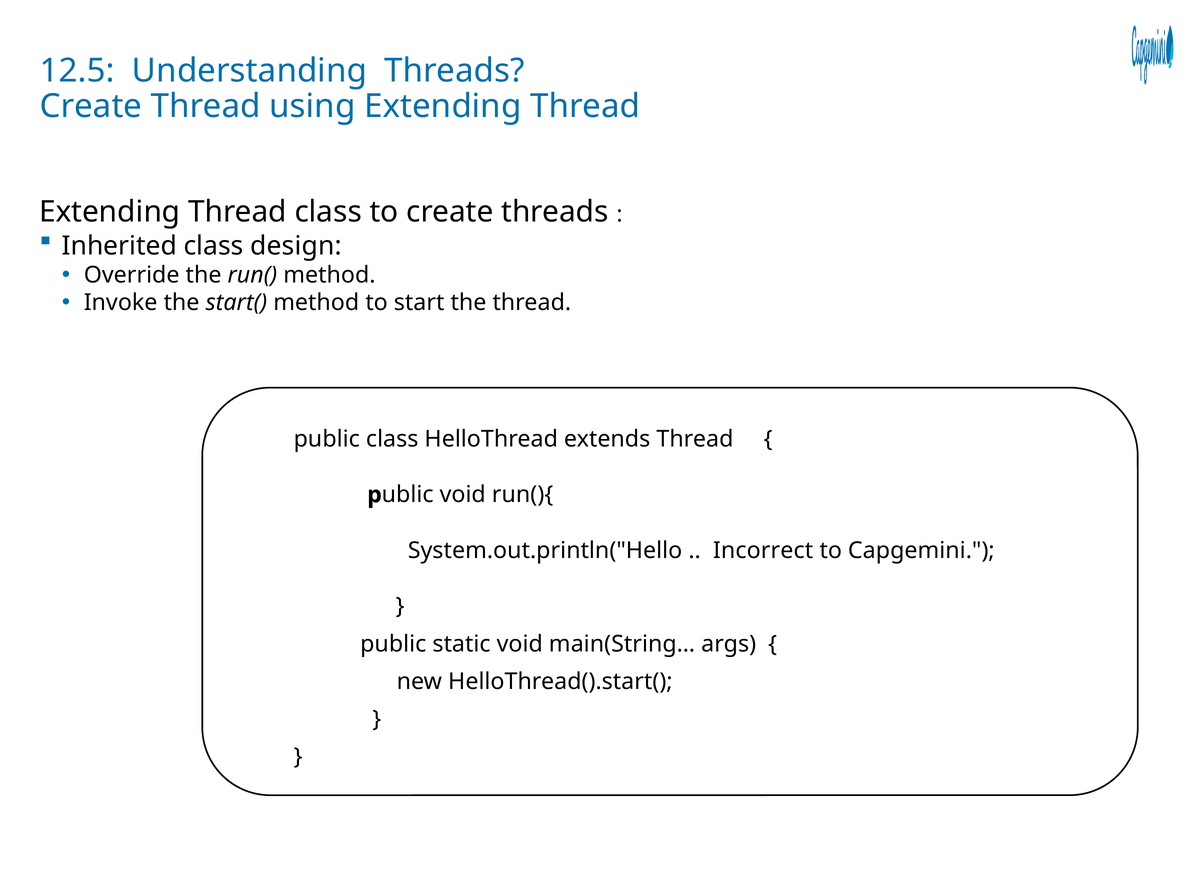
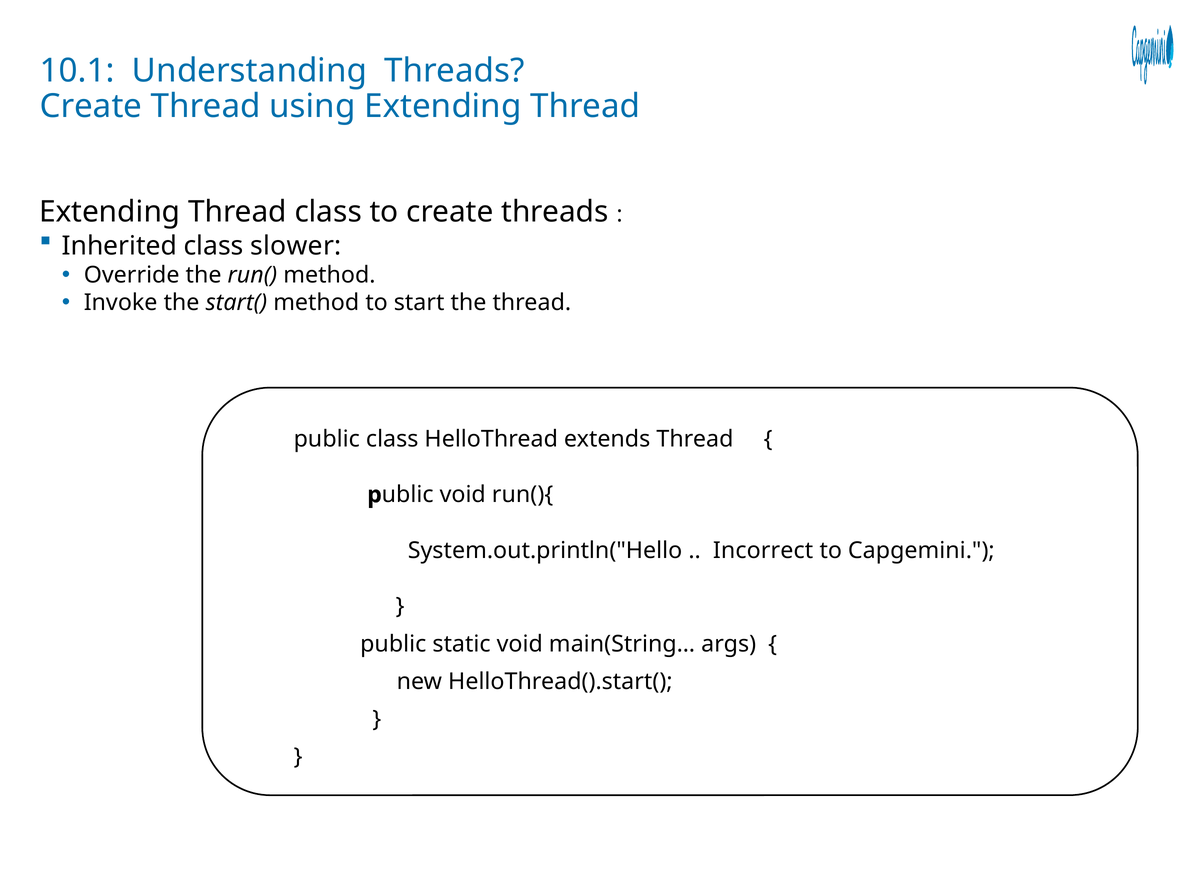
12.5: 12.5 -> 10.1 (77, 71)
design: design -> slower (296, 246)
